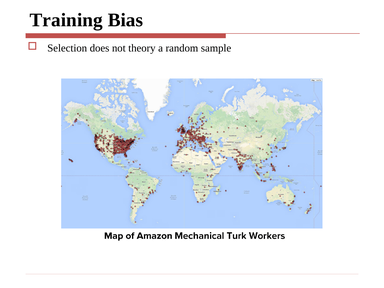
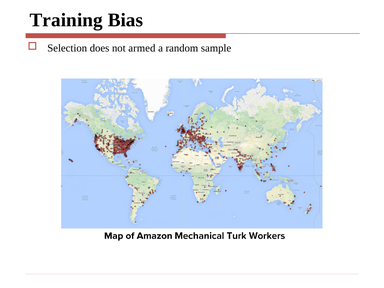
theory: theory -> armed (142, 48)
